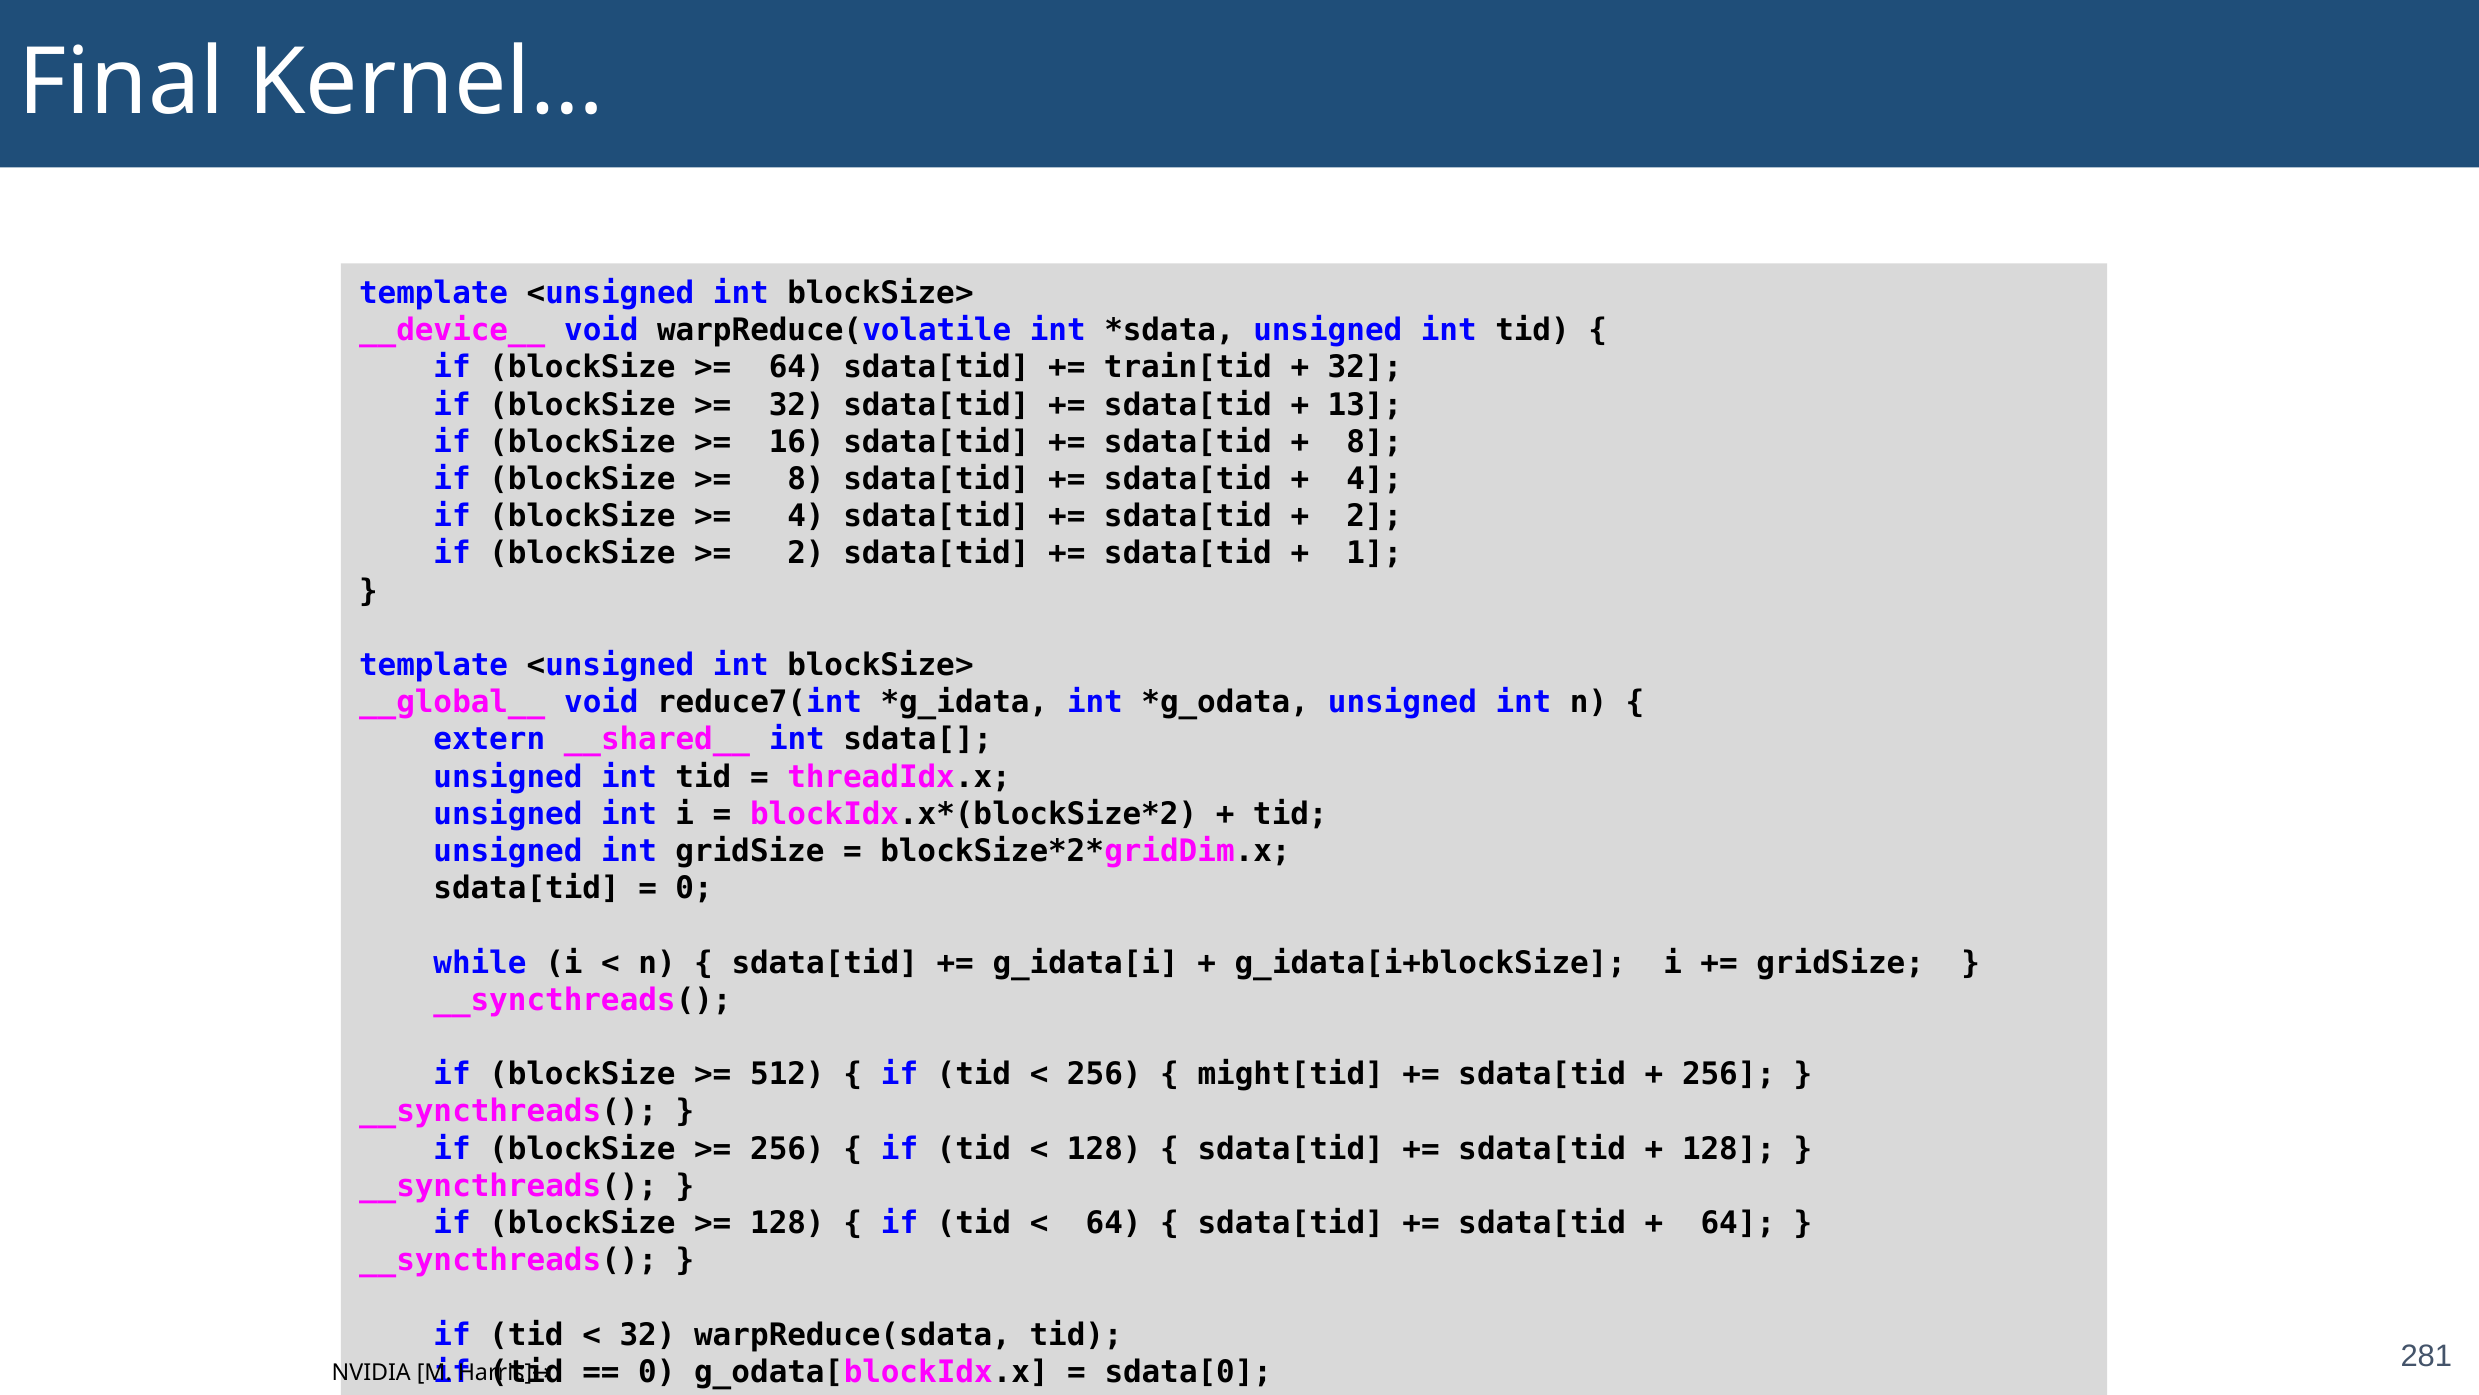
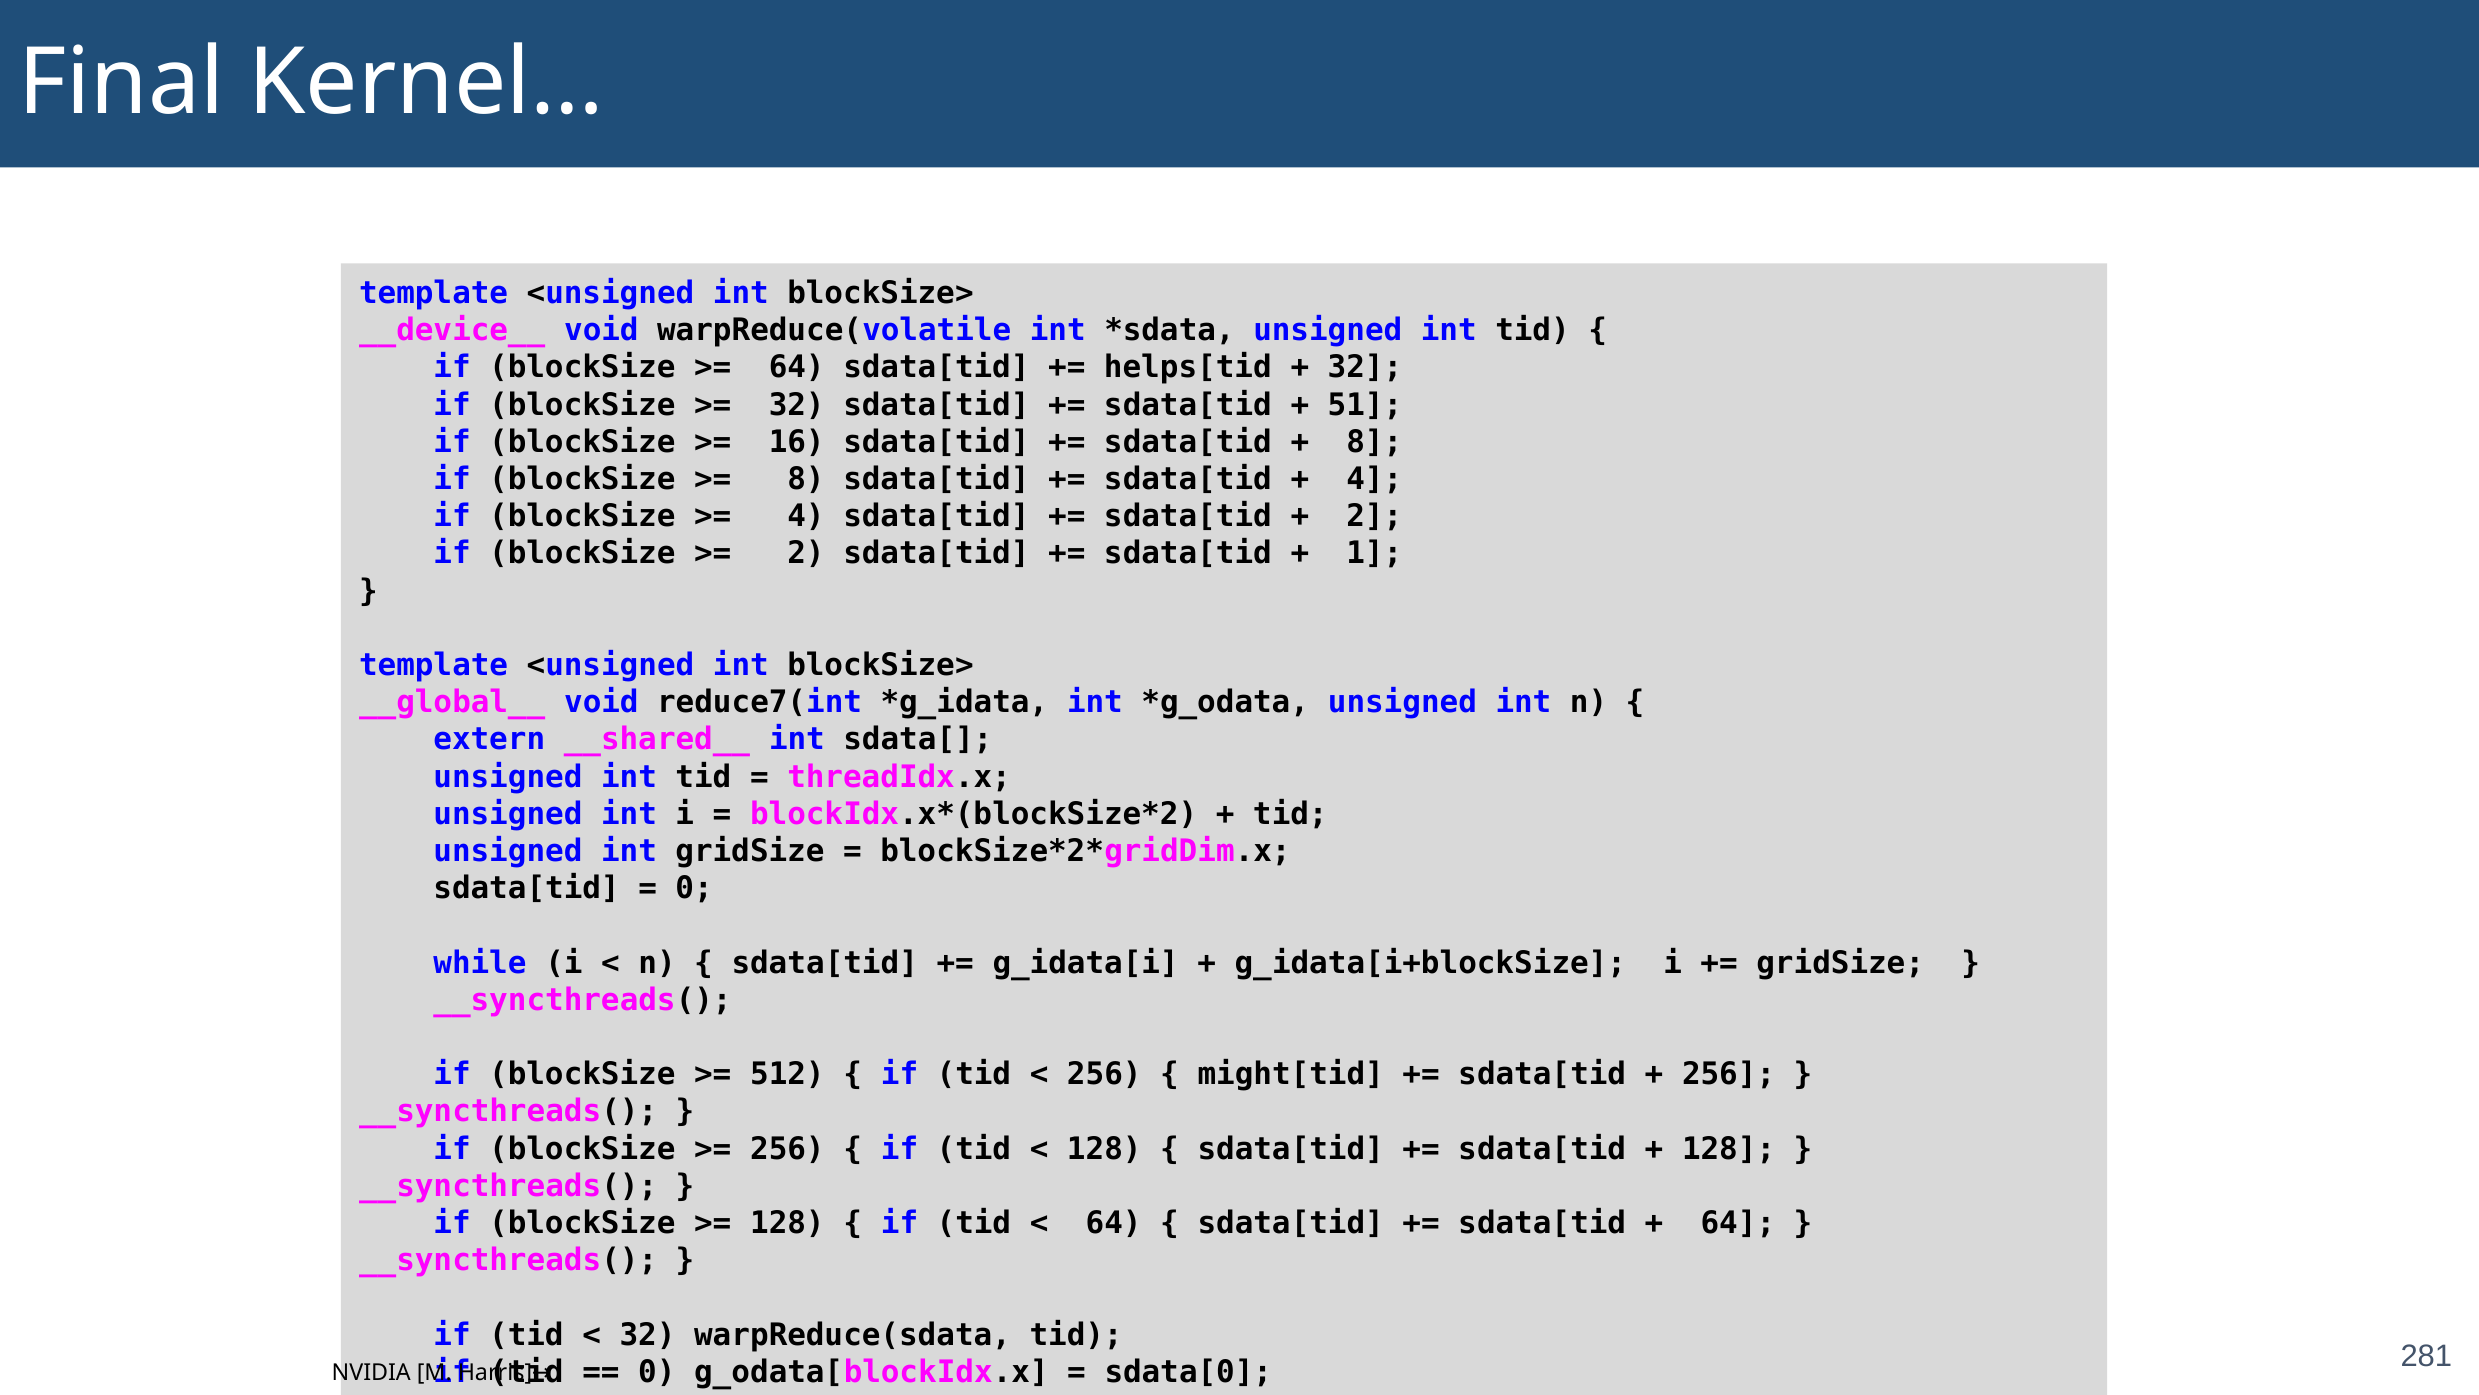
train[tid: train[tid -> helps[tid (1188, 368)
13: 13 -> 51 (1365, 405)
